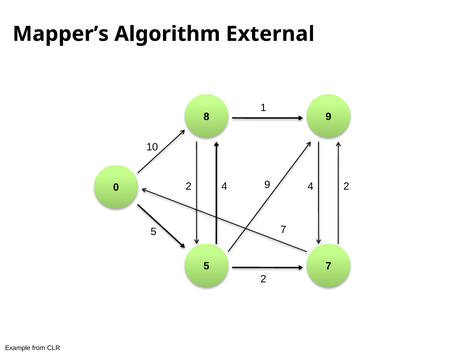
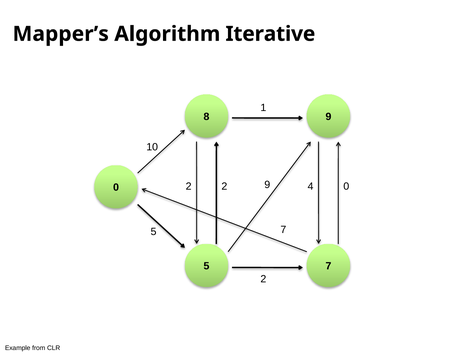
External: External -> Iterative (270, 34)
4: 4 -> 2 (224, 186)
2: 2 -> 0 (346, 186)
